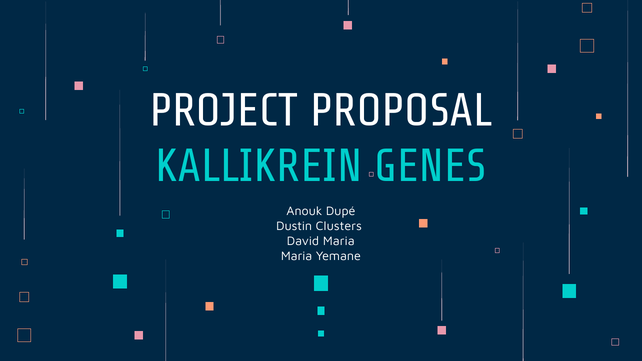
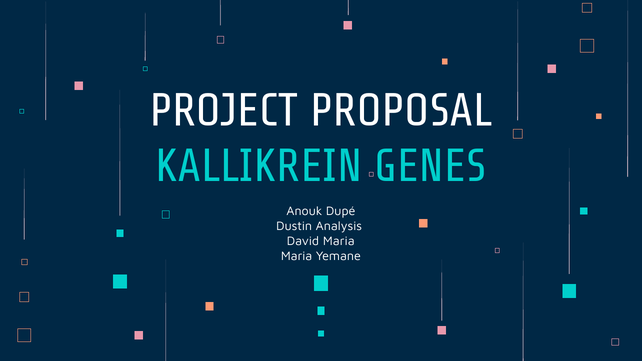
Clusters: Clusters -> Analysis (339, 226)
